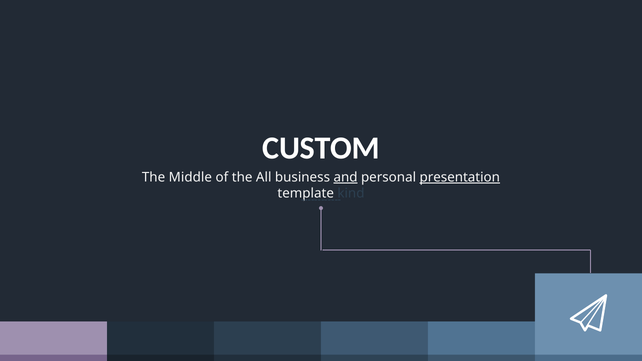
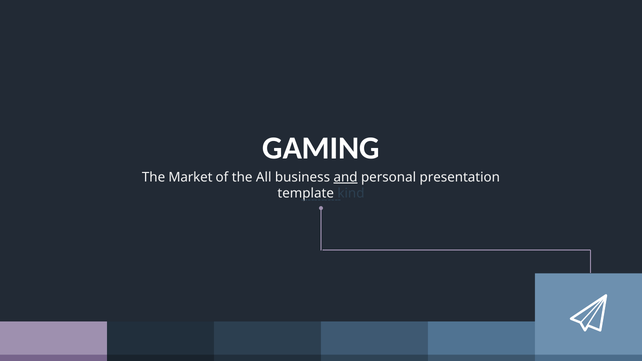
CUSTOM: CUSTOM -> GAMING (321, 148)
Middle: Middle -> Market (190, 177)
presentation underline: present -> none (460, 177)
